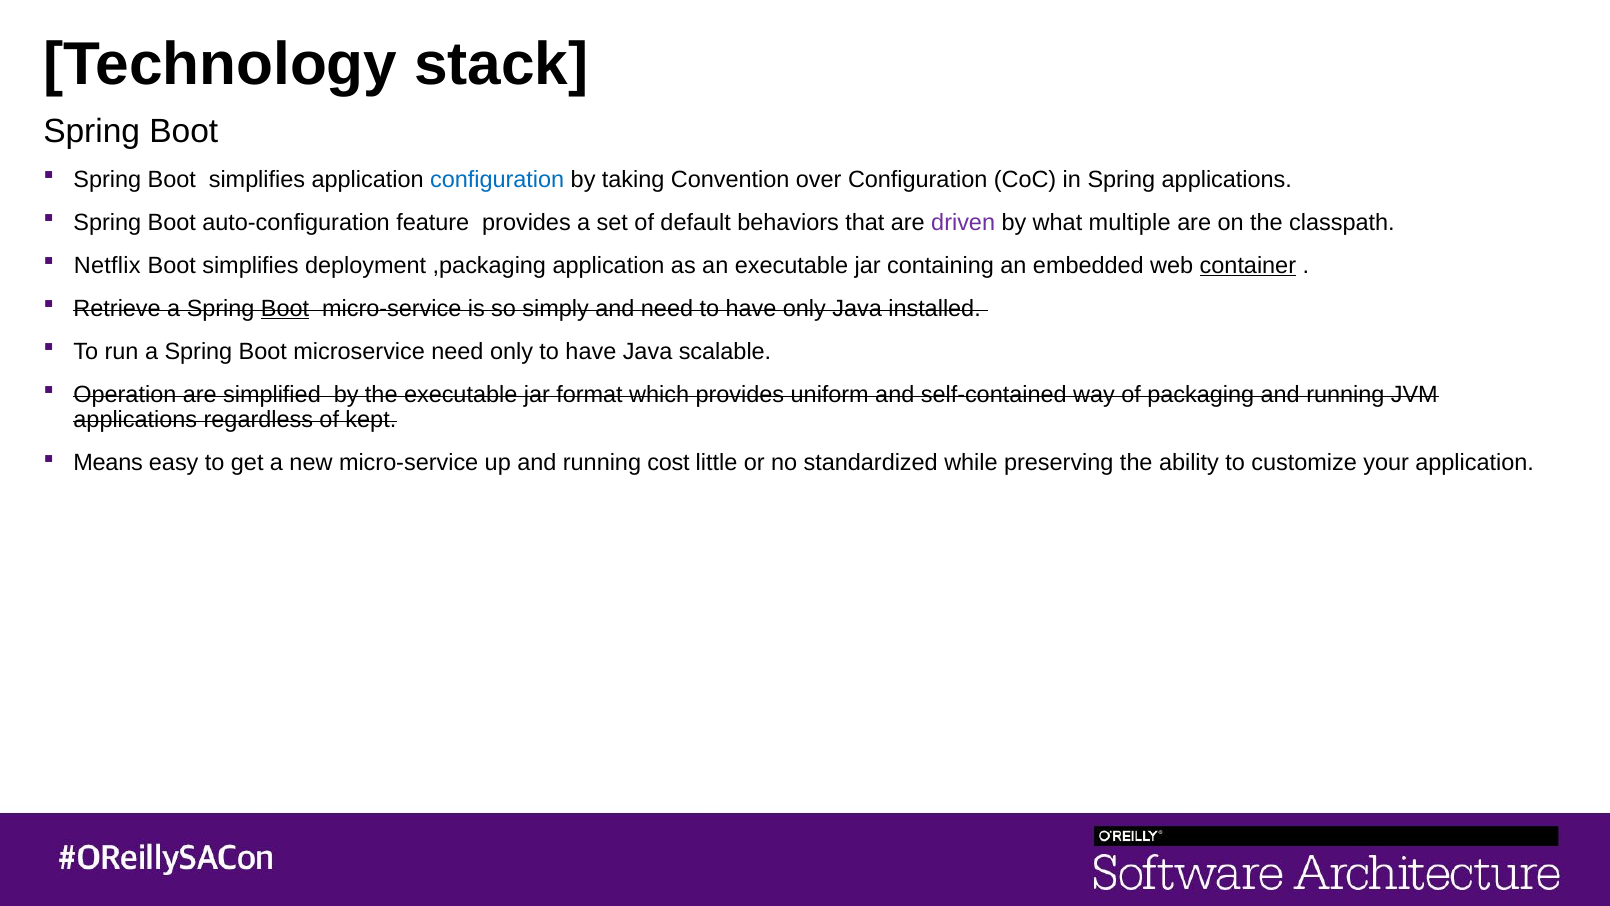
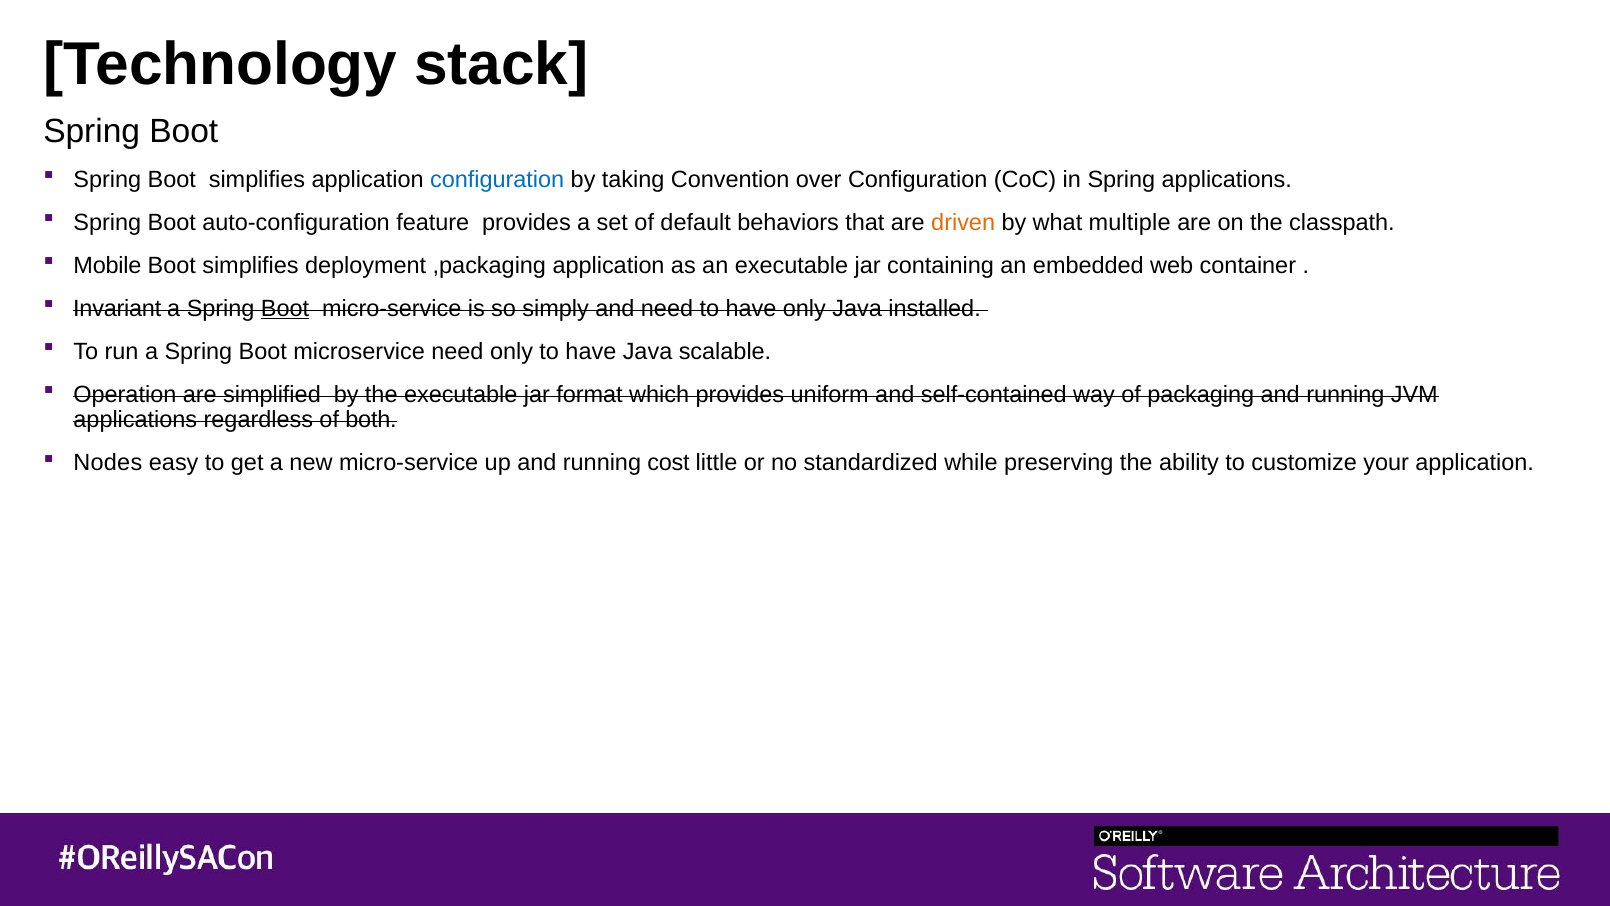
driven colour: purple -> orange (963, 223)
Netflix: Netflix -> Mobile (107, 266)
container underline: present -> none (1248, 266)
Retrieve: Retrieve -> Invariant (117, 309)
kept: kept -> both (371, 420)
Means: Means -> Nodes (108, 463)
